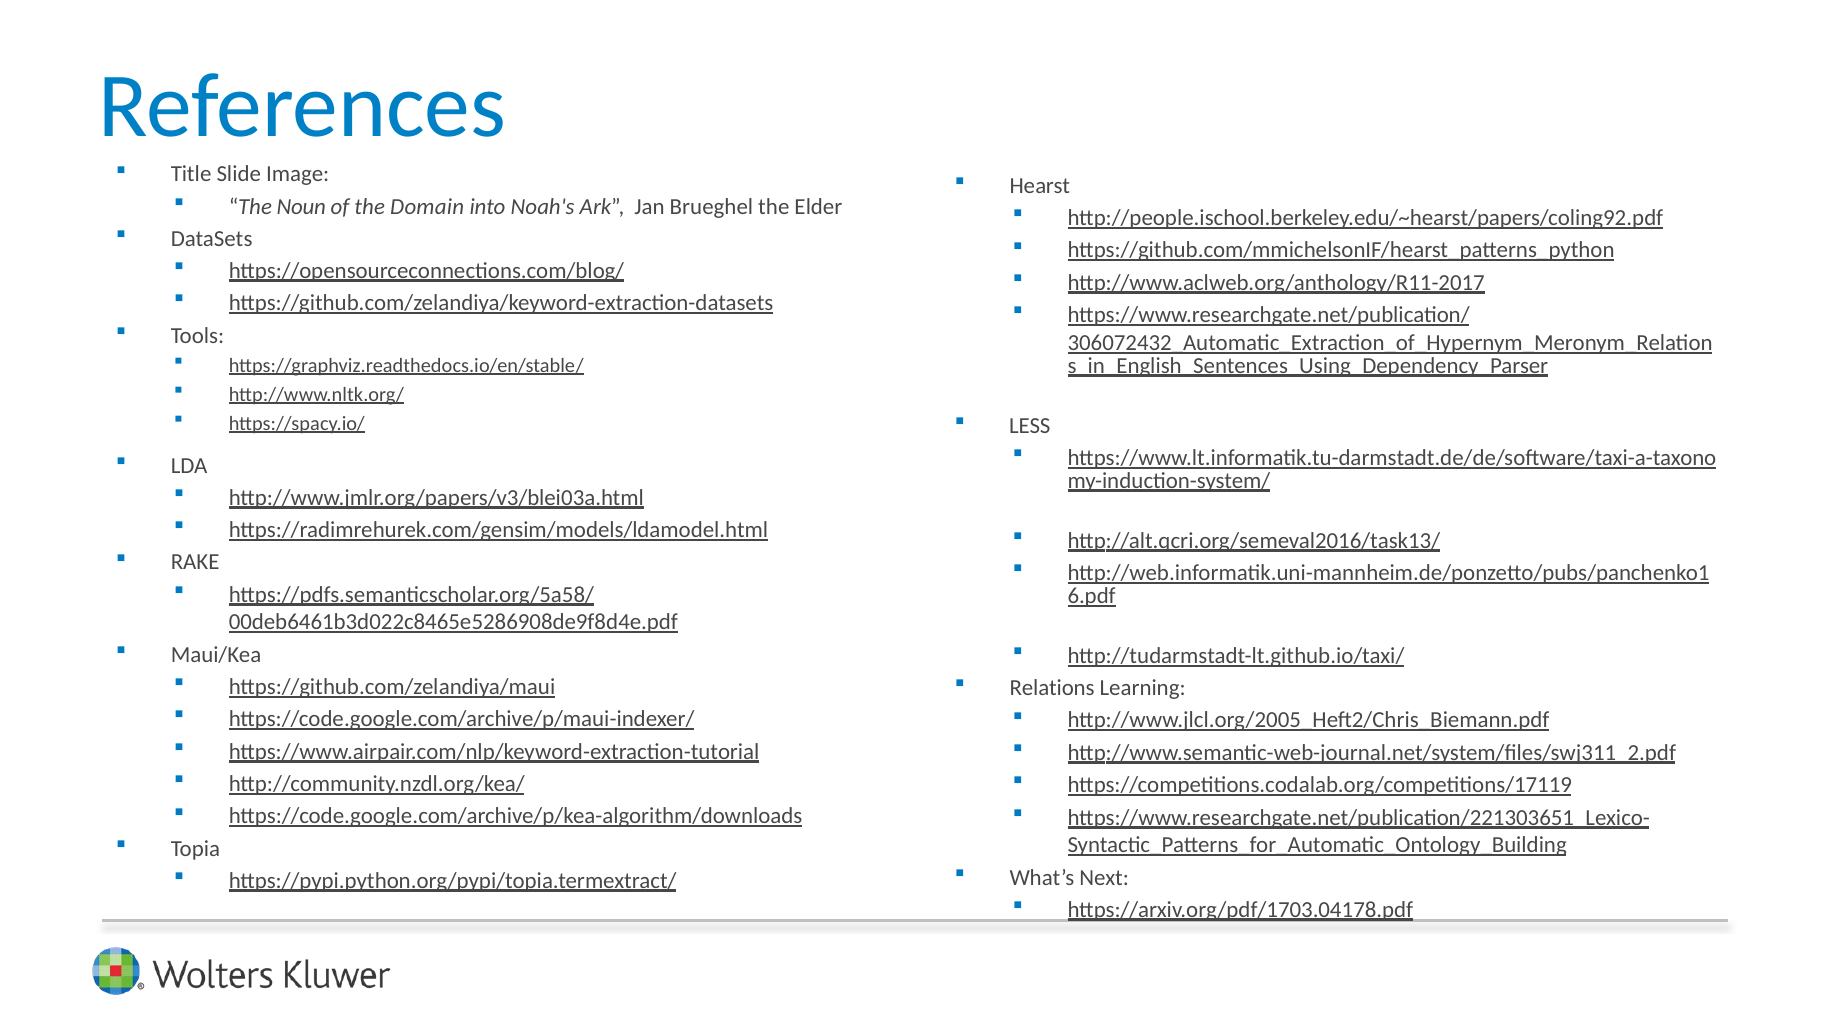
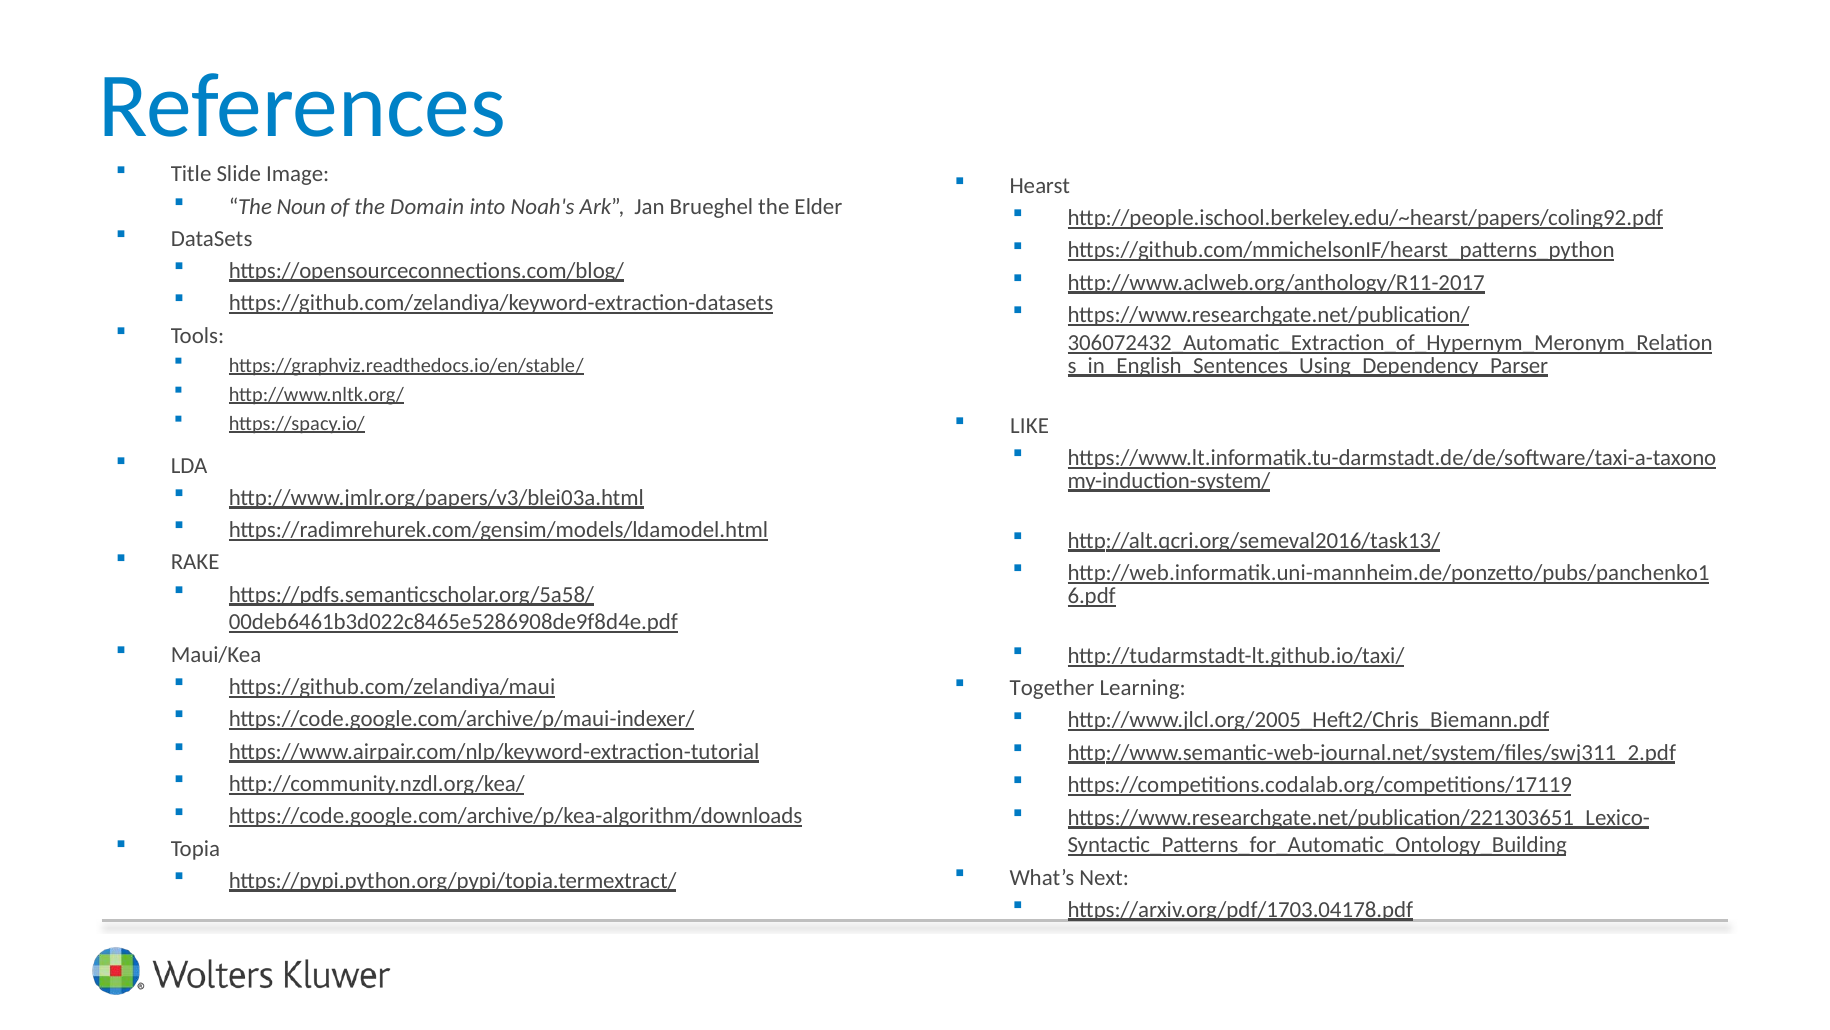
LESS: LESS -> LIKE (1030, 425)
Relations: Relations -> Together (1052, 688)
